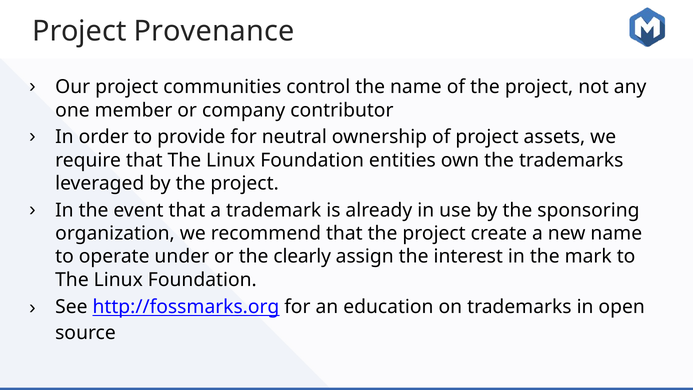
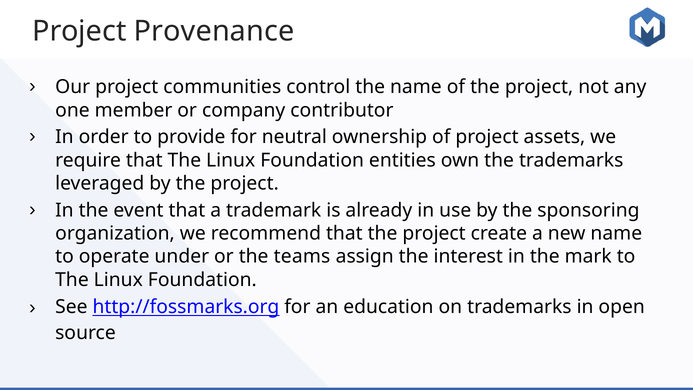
clearly: clearly -> teams (302, 256)
